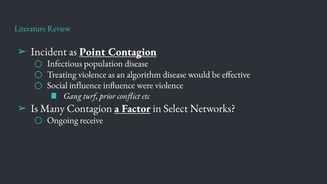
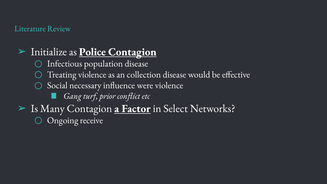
Incident: Incident -> Initialize (49, 52)
Point: Point -> Police (92, 52)
algorithm: algorithm -> collection (144, 75)
Social influence: influence -> necessary (85, 85)
